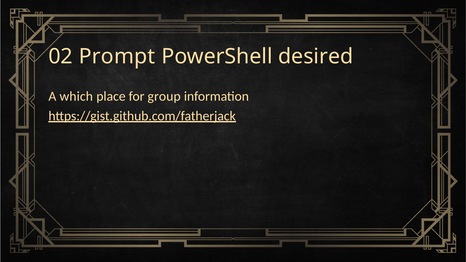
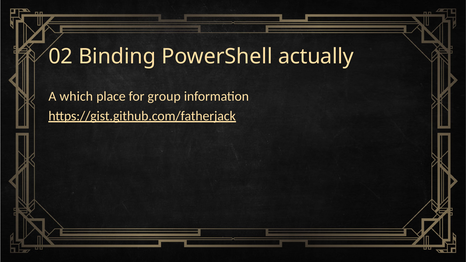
Prompt: Prompt -> Binding (117, 56)
desired: desired -> actually (316, 56)
